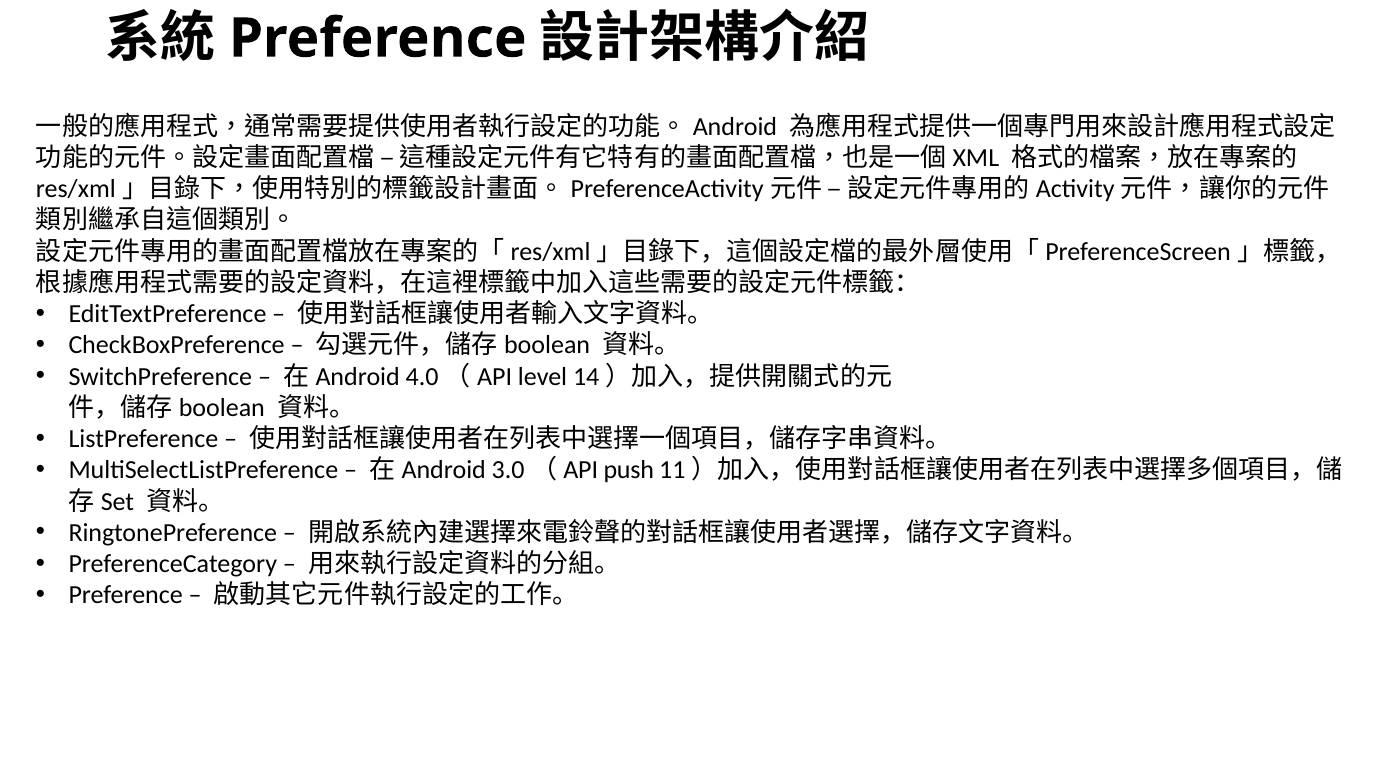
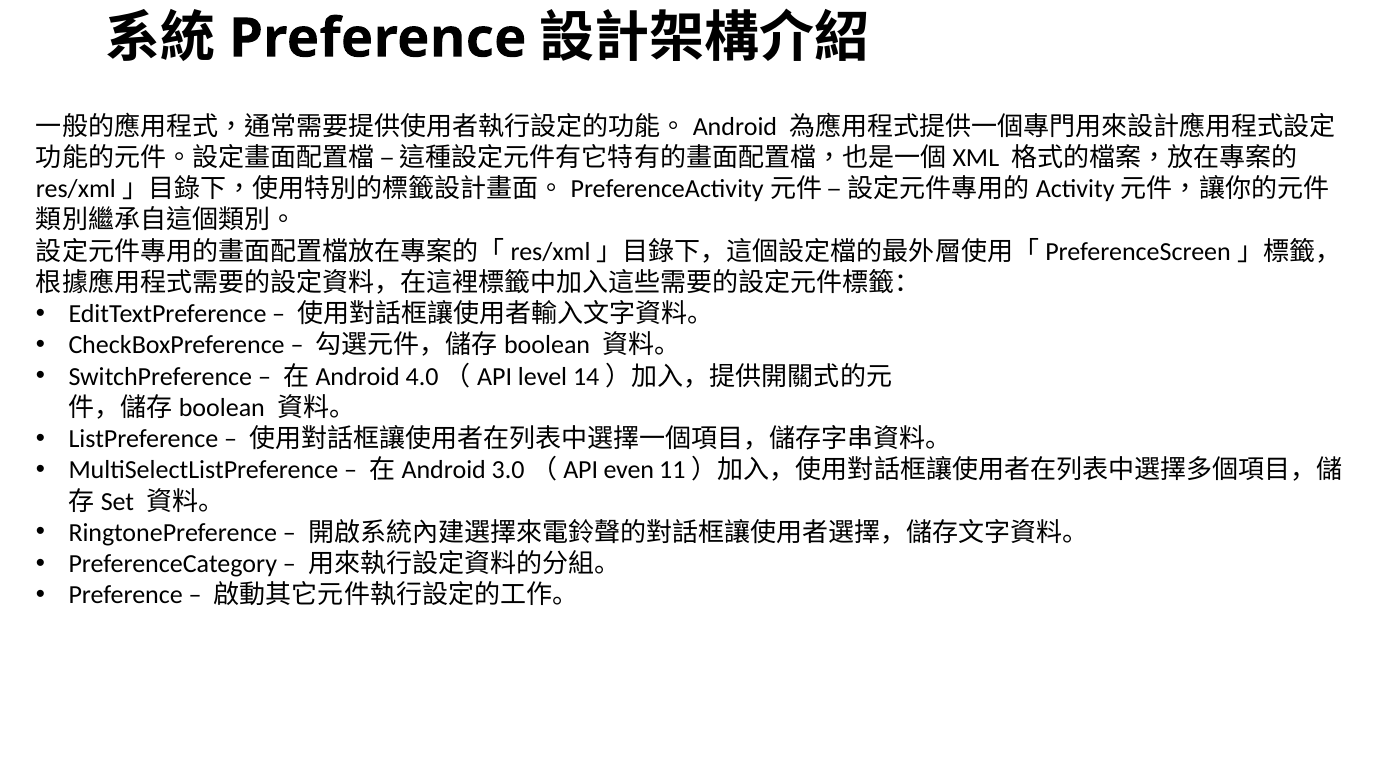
push: push -> even (629, 470)
